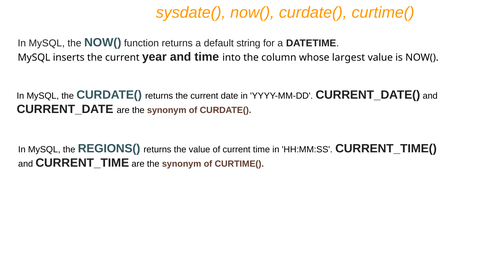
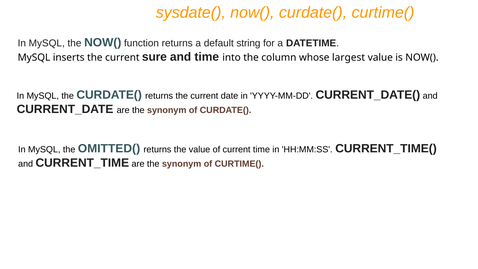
year: year -> sure (154, 57)
REGIONS(: REGIONS( -> OMITTED( (109, 148)
